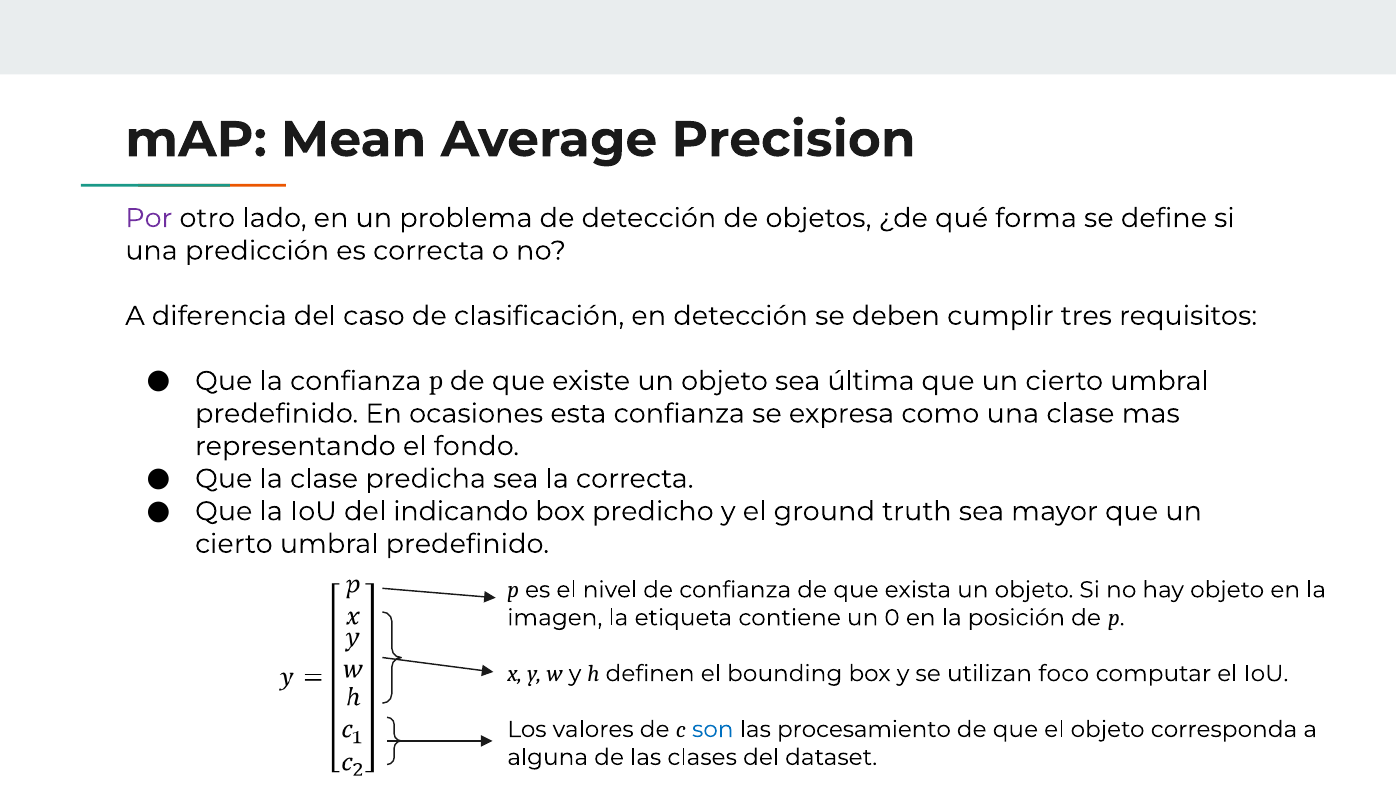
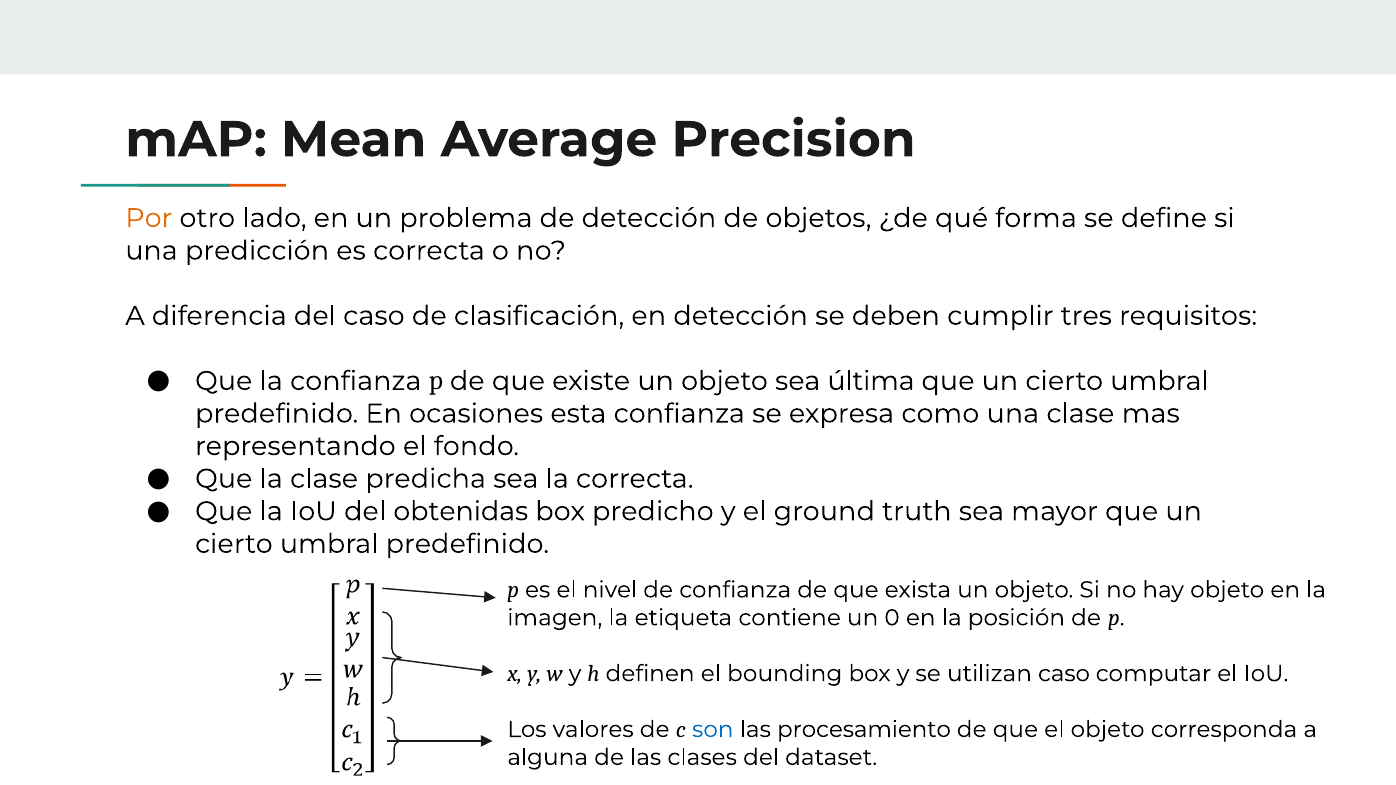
Por colour: purple -> orange (149, 218)
indicando: indicando -> obtenidas (461, 512)
utilizan foco: foco -> caso (1064, 674)
